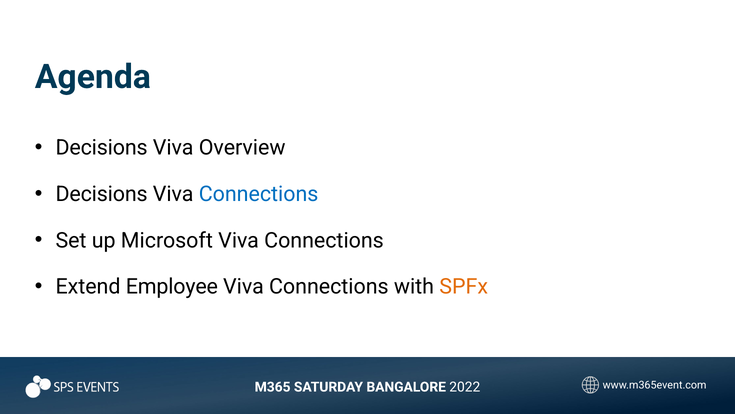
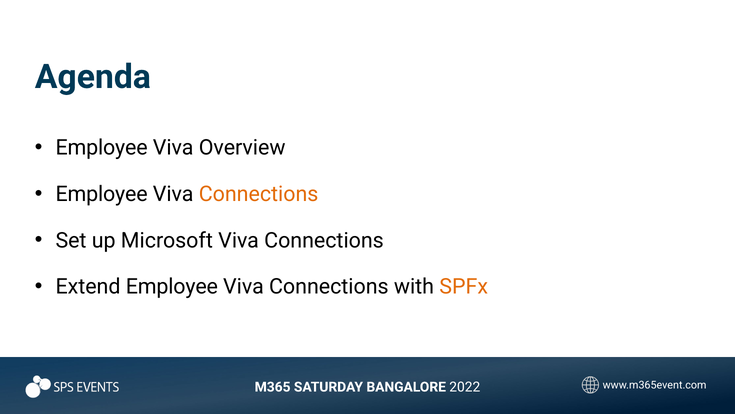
Decisions: Decisions -> Employee (102, 148)
Decisions: Decisions -> Employee (102, 194)
Connections colour: blue -> orange (259, 194)
